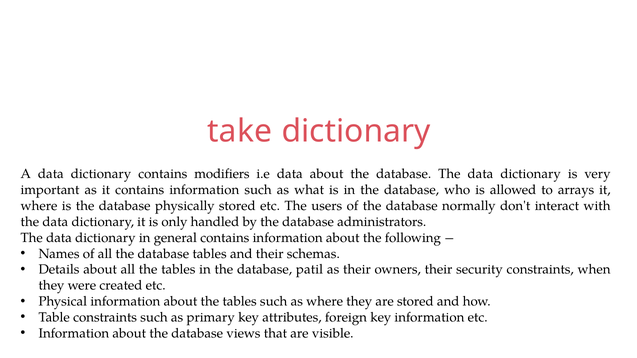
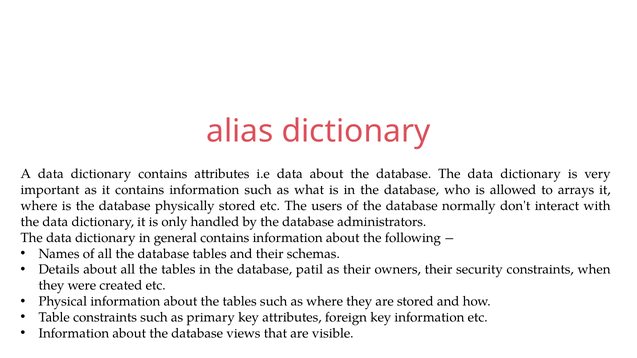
take: take -> alias (240, 131)
contains modifiers: modifiers -> attributes (222, 174)
